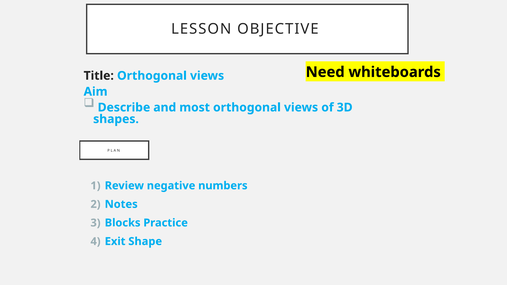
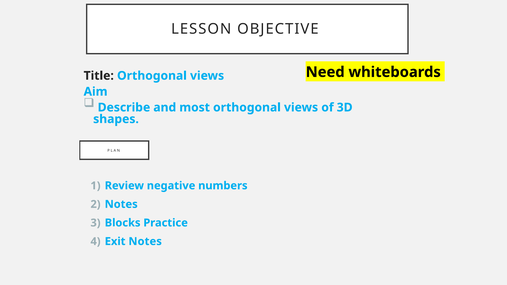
Exit Shape: Shape -> Notes (145, 242)
